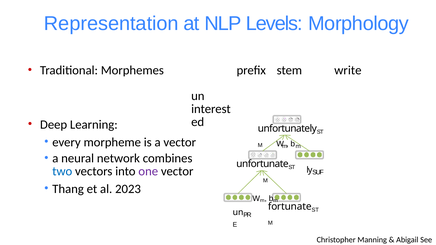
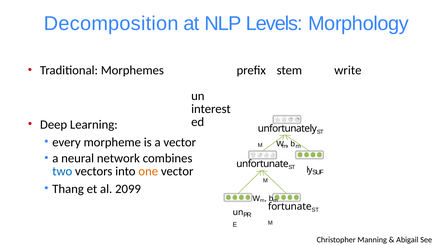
Representation: Representation -> Decomposition (111, 24)
one colour: purple -> orange (148, 171)
2023: 2023 -> 2099 (128, 189)
